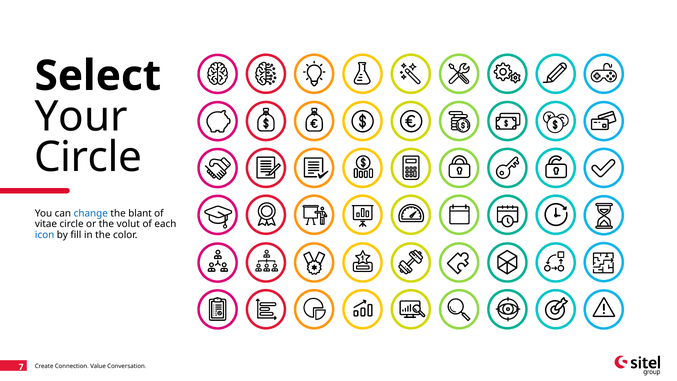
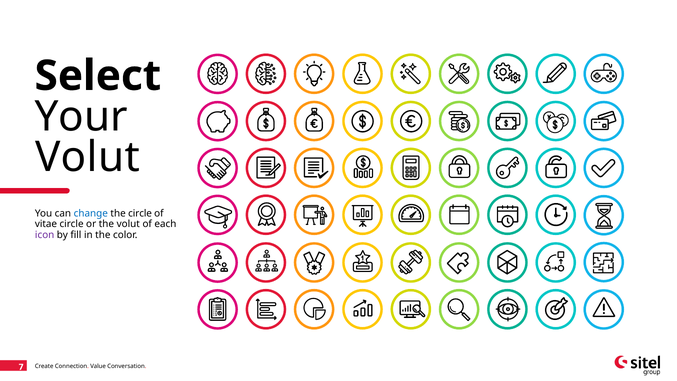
Circle: Circle -> Volut (88, 157)
the blant: blant -> circle (140, 213)
icon colour: blue -> purple (45, 235)
